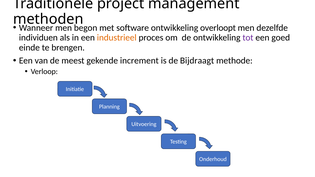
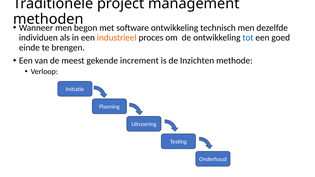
overloopt: overloopt -> technisch (218, 28)
tot colour: purple -> blue (248, 38)
Bijdraagt: Bijdraagt -> Inzichten (197, 61)
